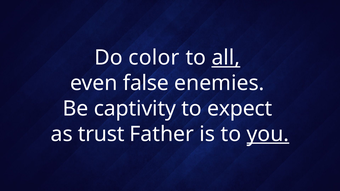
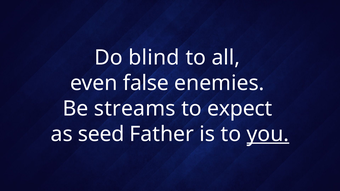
color: color -> blind (154, 58)
all underline: present -> none (226, 58)
captivity: captivity -> streams (135, 109)
trust: trust -> seed (101, 134)
